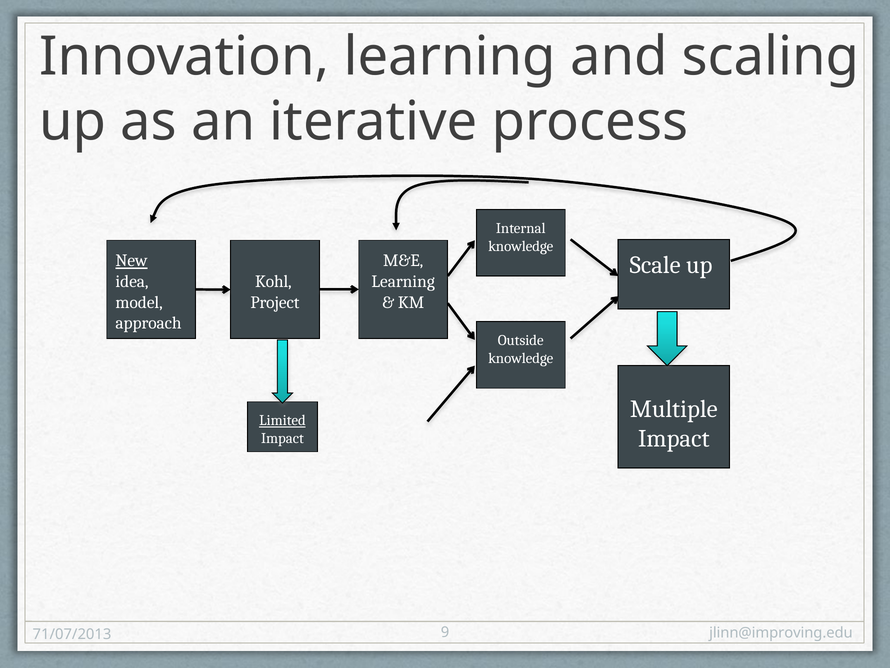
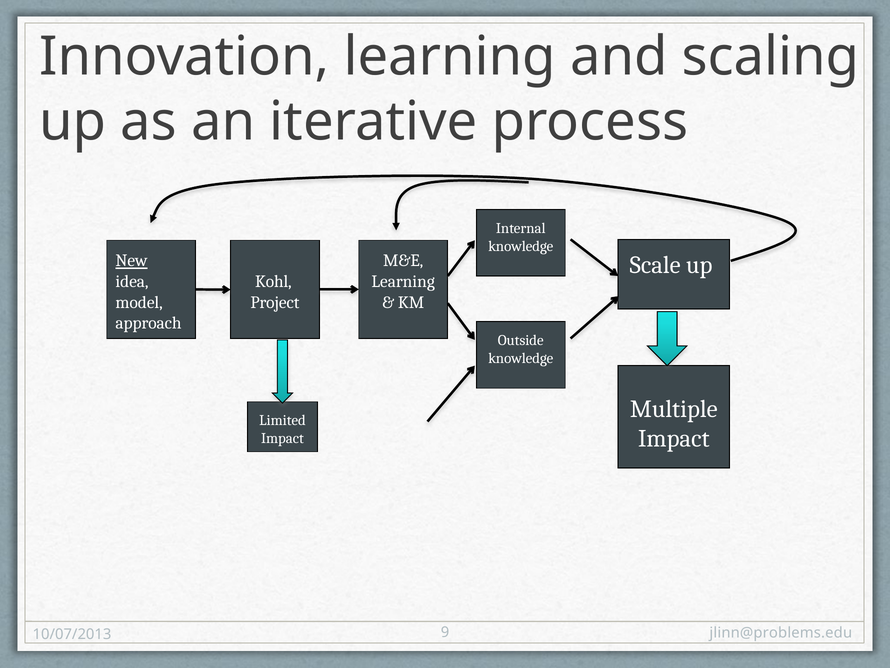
Limited underline: present -> none (282, 420)
jlinn@improving.edu: jlinn@improving.edu -> jlinn@problems.edu (781, 633)
71/07/2013: 71/07/2013 -> 10/07/2013 (72, 634)
